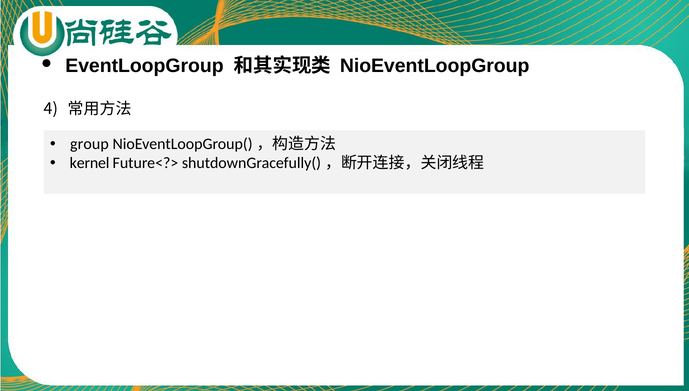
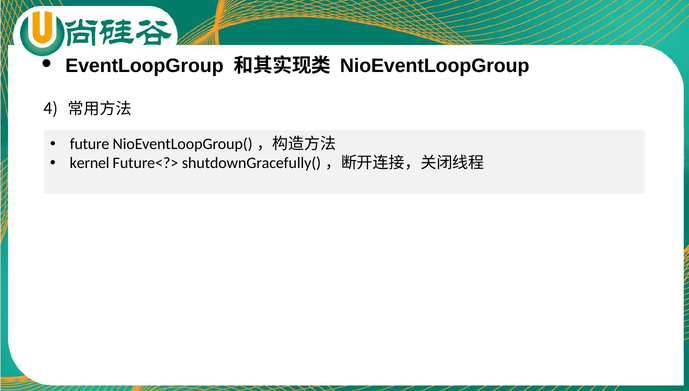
group: group -> future (90, 144)
